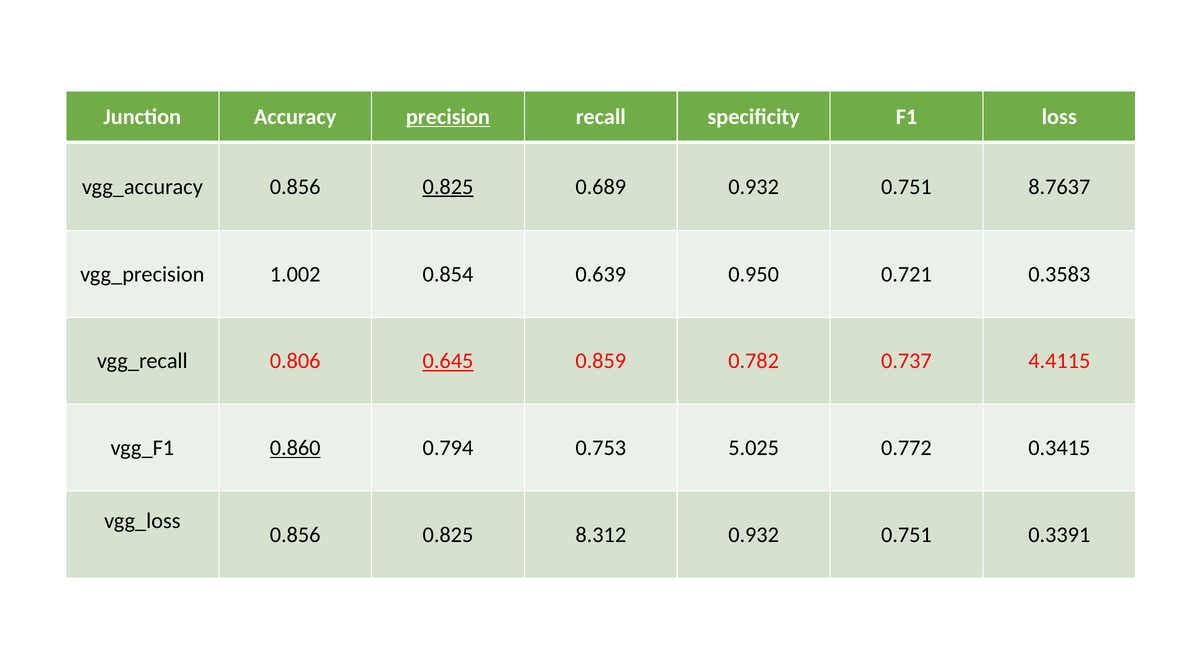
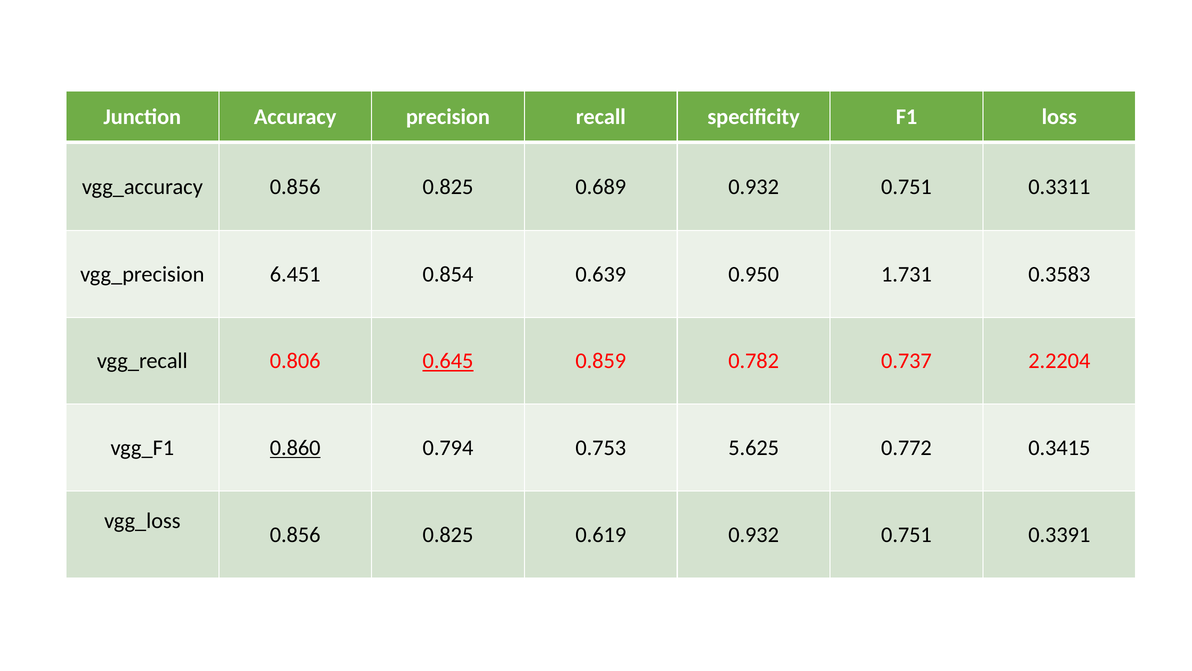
precision underline: present -> none (448, 117)
0.825 underline: present -> none (448, 187)
8.7637: 8.7637 -> 0.3311 (1059, 187)
1.002: 1.002 -> 6.451 (295, 274)
0.721: 0.721 -> 1.731 (906, 274)
4.4115: 4.4115 -> 2.2204 (1059, 361)
5.025: 5.025 -> 5.625 (754, 448)
8.312: 8.312 -> 0.619 (601, 534)
